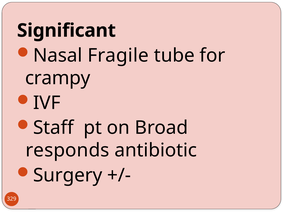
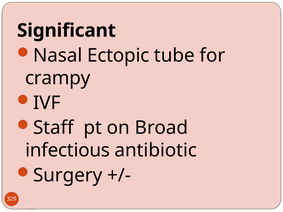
Fragile: Fragile -> Ectopic (118, 55)
responds: responds -> infectious (68, 151)
